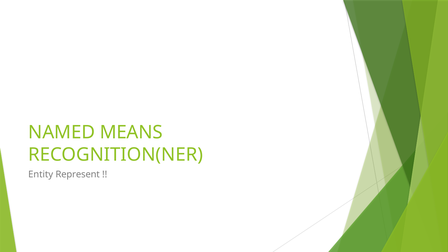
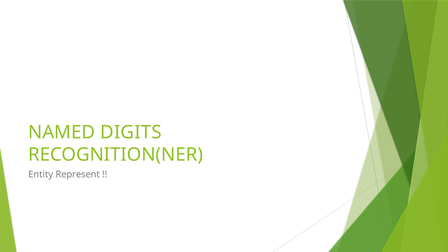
MEANS: MEANS -> DIGITS (131, 132)
